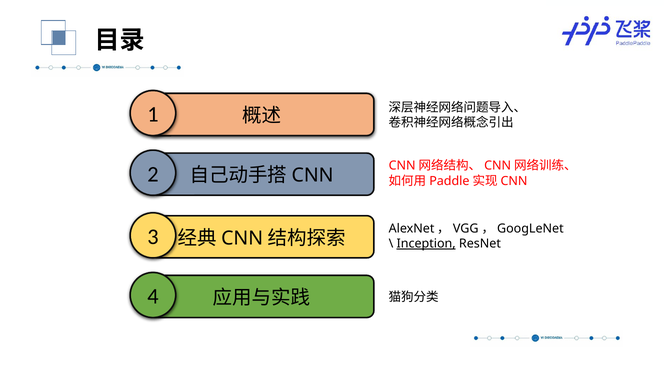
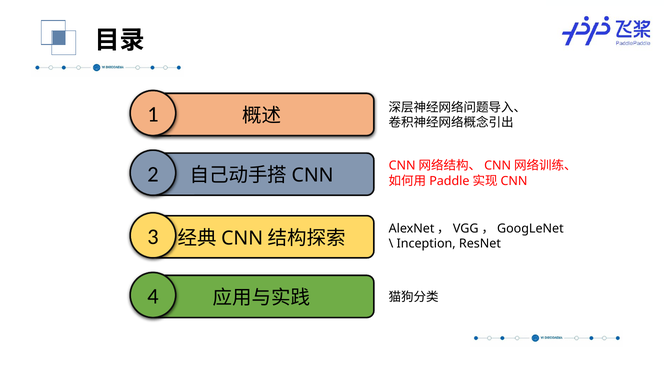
Inception underline: present -> none (426, 243)
